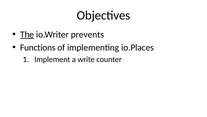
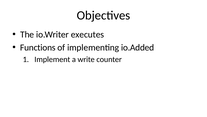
The underline: present -> none (27, 34)
prevents: prevents -> executes (87, 34)
io.Places: io.Places -> io.Added (138, 47)
